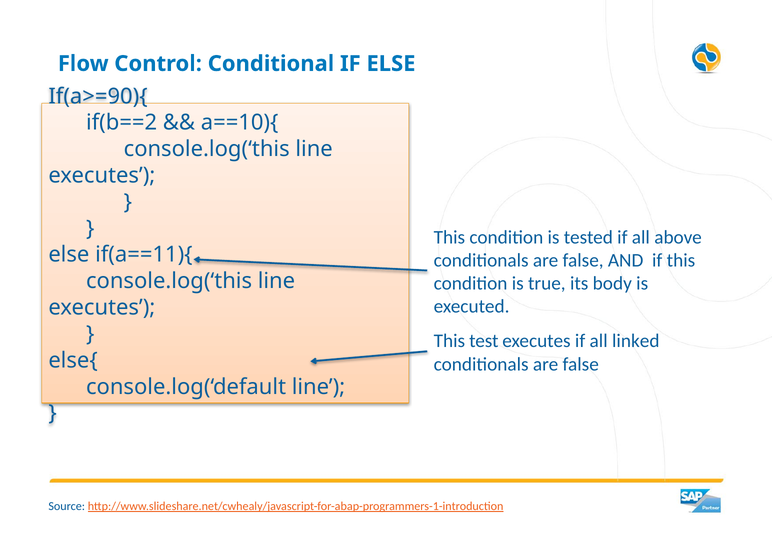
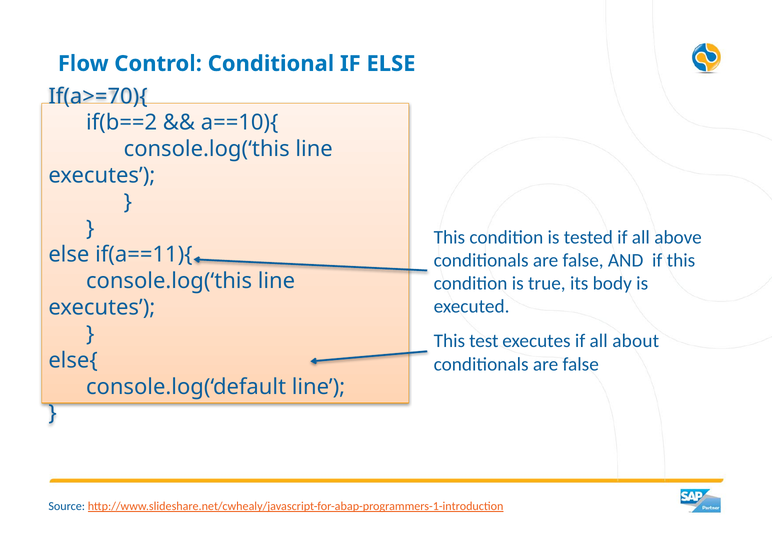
If(a>=90){: If(a>=90){ -> If(a>=70){ (98, 96)
linked: linked -> about (636, 341)
